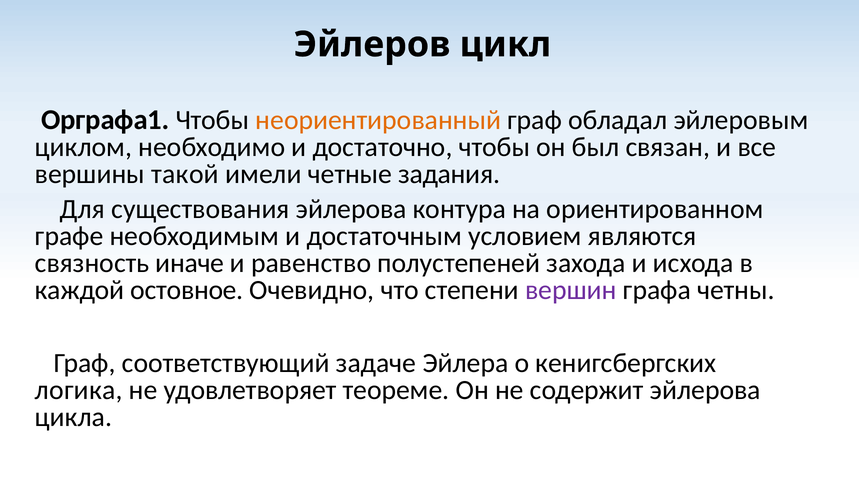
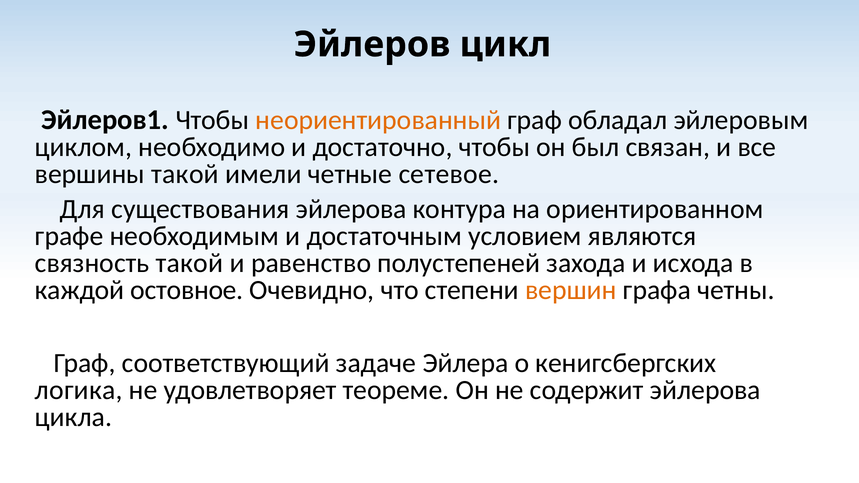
Орграфа1: Орграфа1 -> Эйлеров1 (105, 120)
задания: задания -> сетевое (449, 174)
связность иначе: иначе -> такой (189, 263)
вершин colour: purple -> orange (571, 290)
